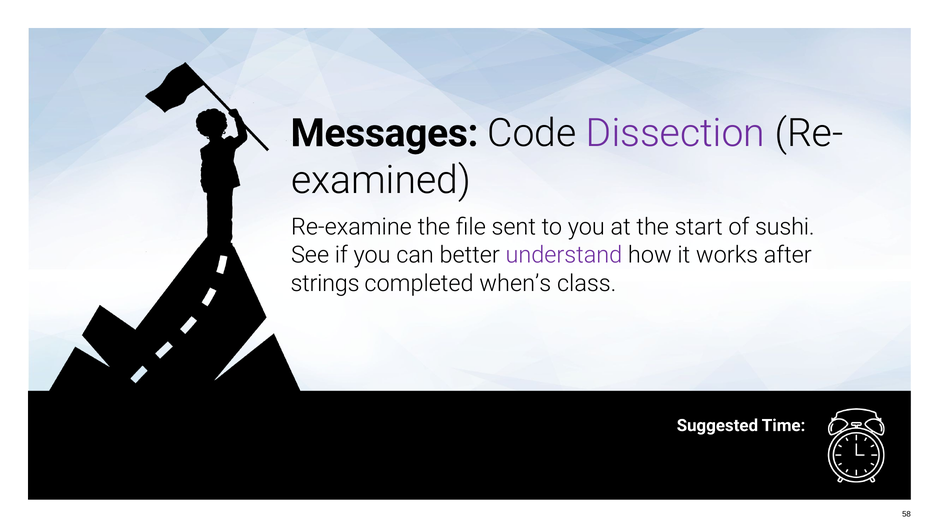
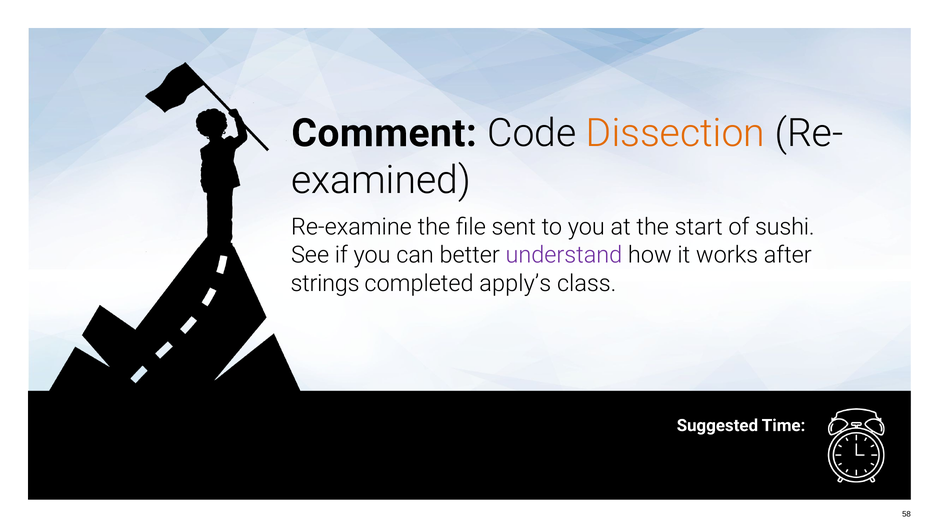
Messages: Messages -> Comment (384, 133)
Dissection colour: purple -> orange (675, 133)
when’s: when’s -> apply’s (515, 283)
